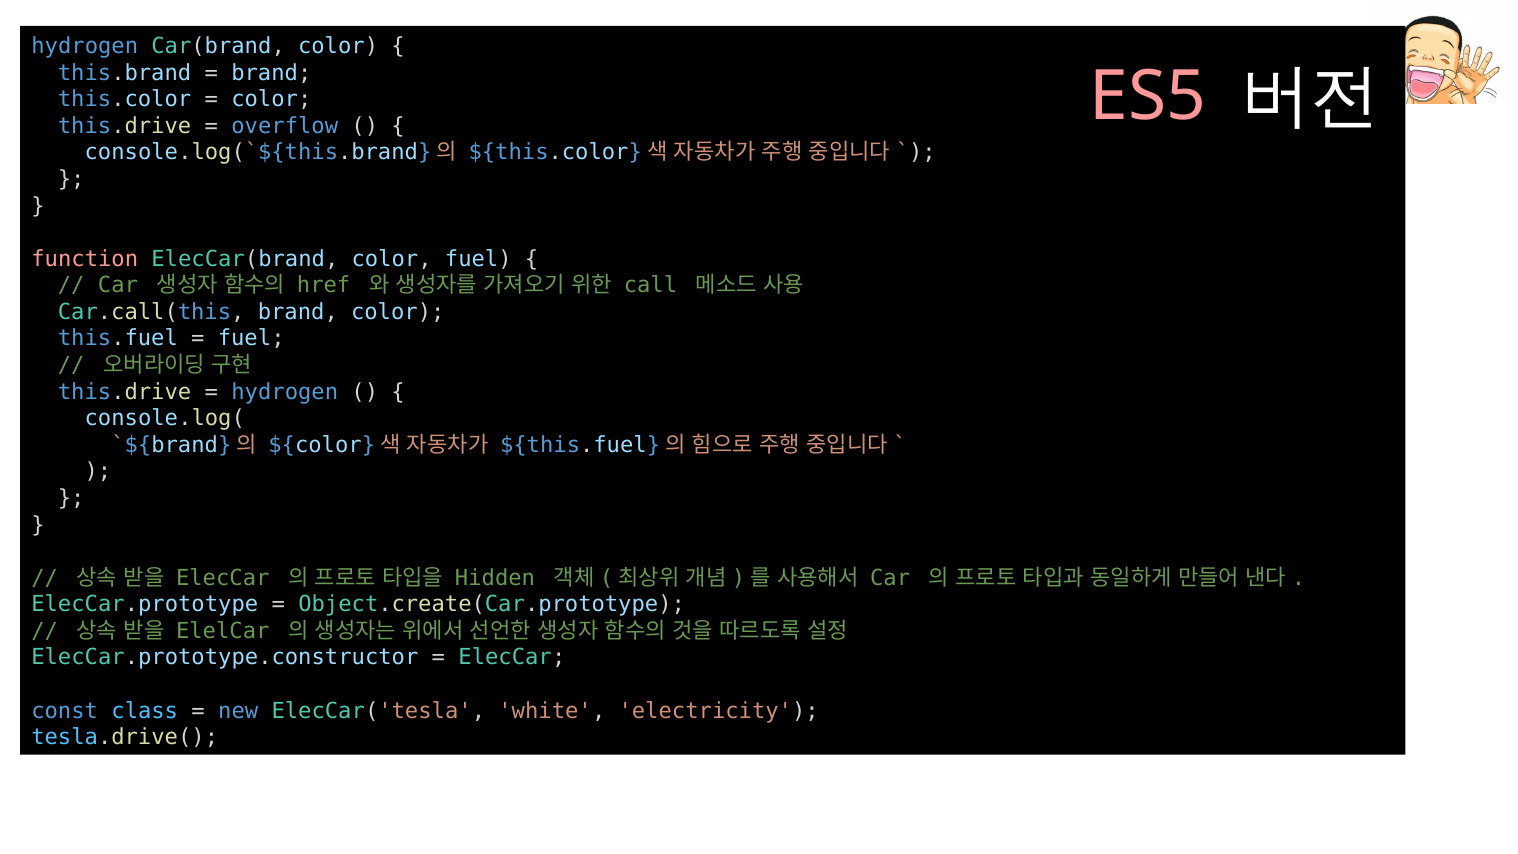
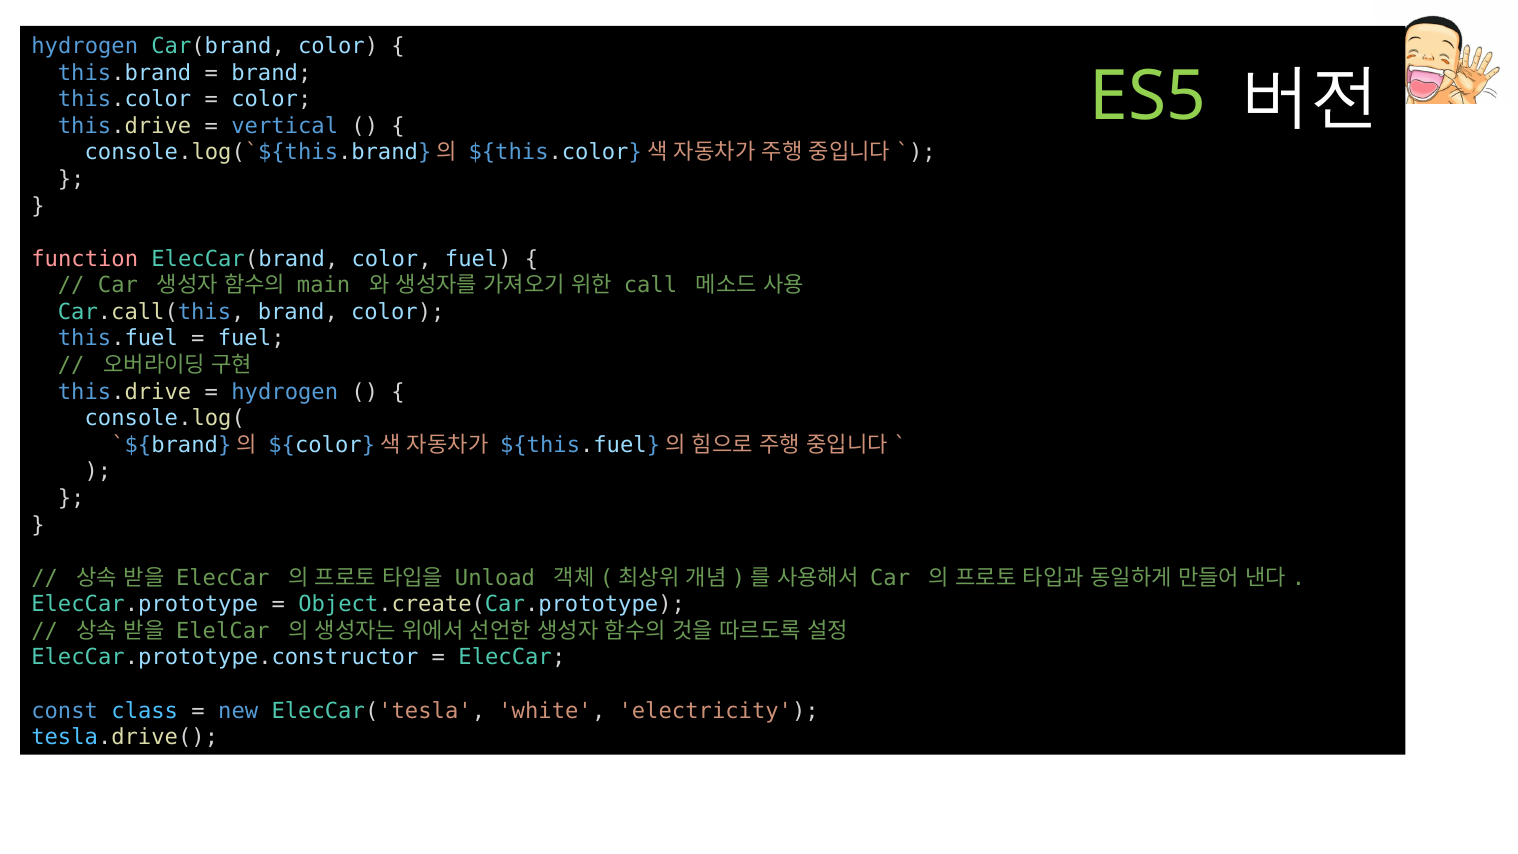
ES5 colour: pink -> light green (1148, 97)
overflow: overflow -> vertical (285, 126)
href: href -> main (324, 285)
Hidden: Hidden -> Unload (495, 578)
